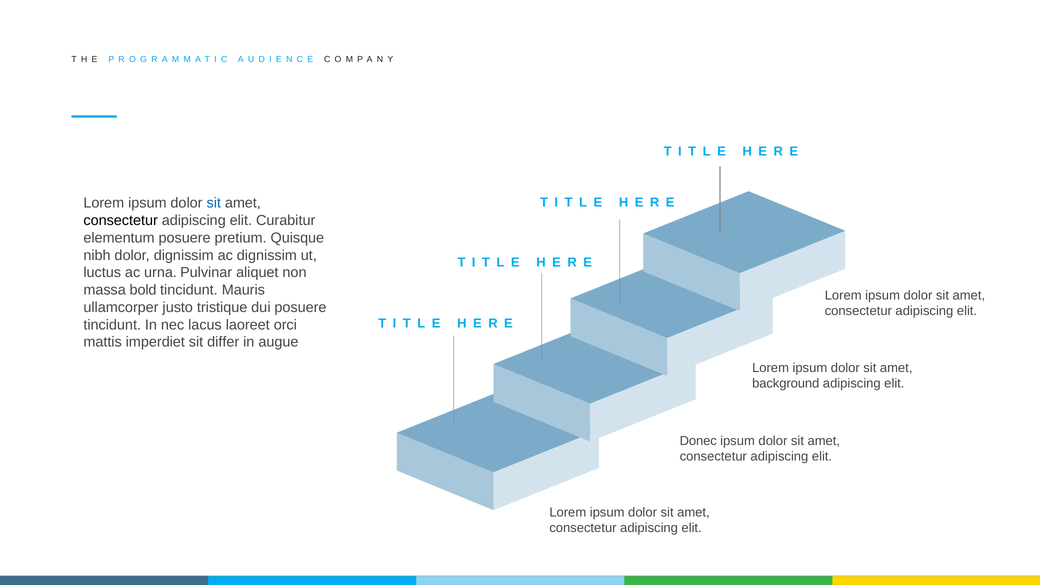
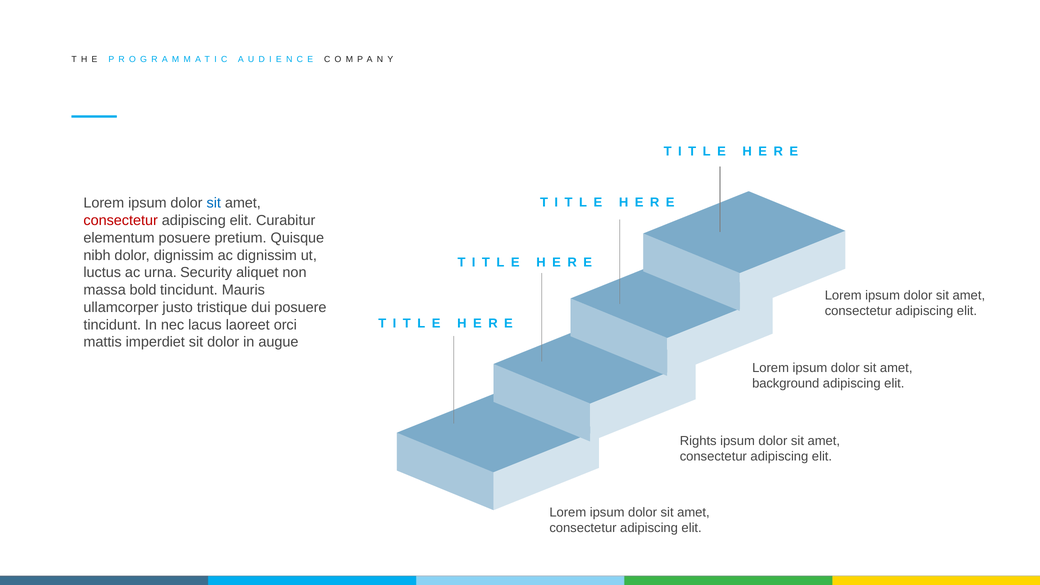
consectetur colour: black -> red (121, 221)
Pulvinar: Pulvinar -> Security (206, 273)
sit differ: differ -> dolor (223, 342)
Donec: Donec -> Rights (698, 441)
